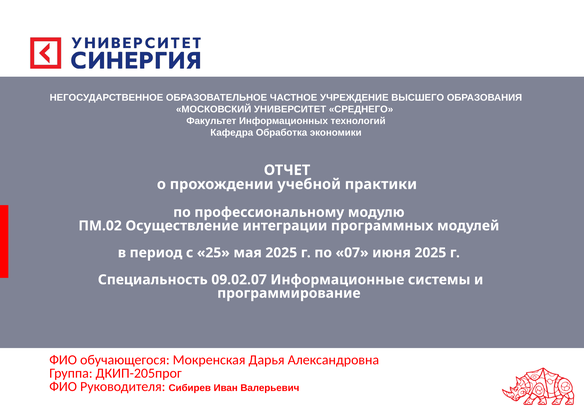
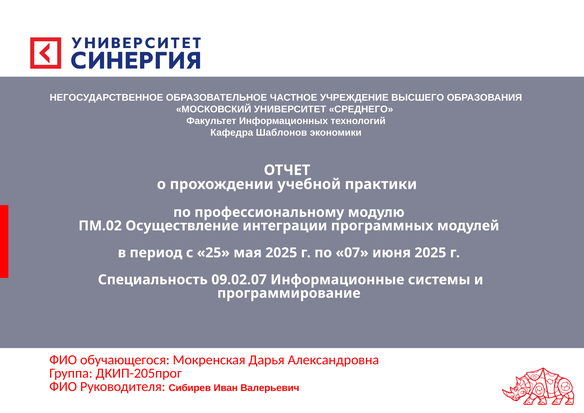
Обработка: Обработка -> Шаблонов (282, 132)
